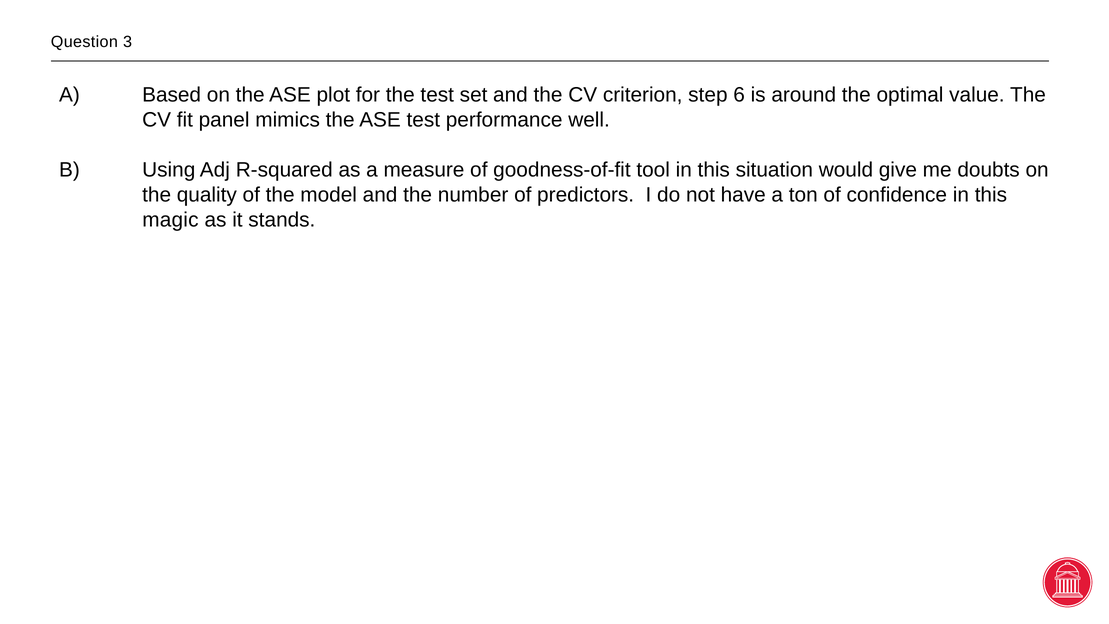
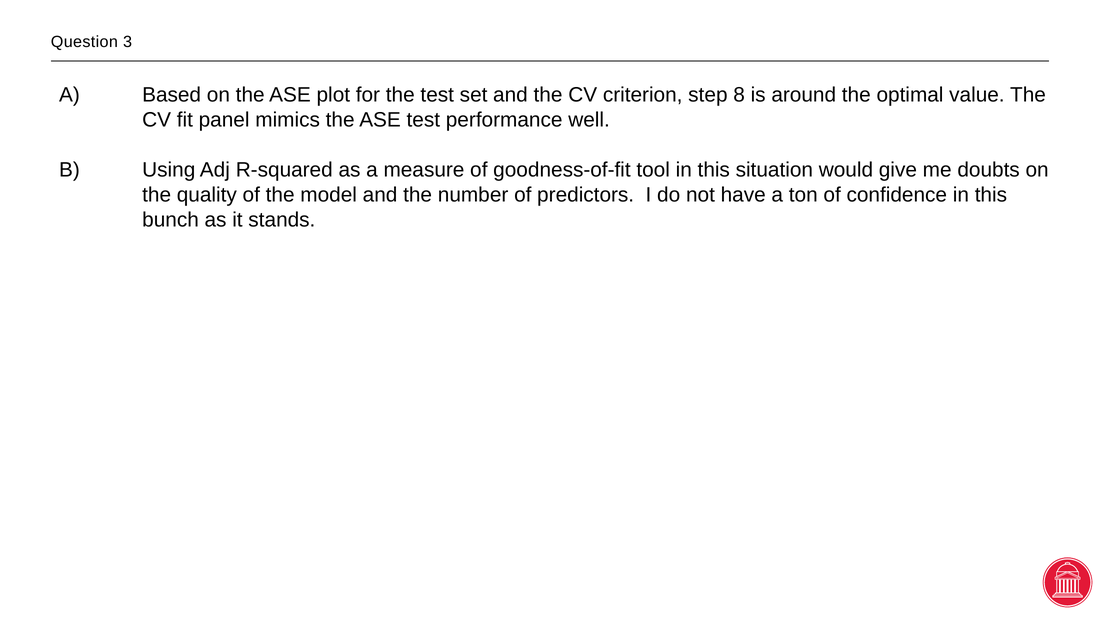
6: 6 -> 8 (739, 95)
magic: magic -> bunch (171, 220)
